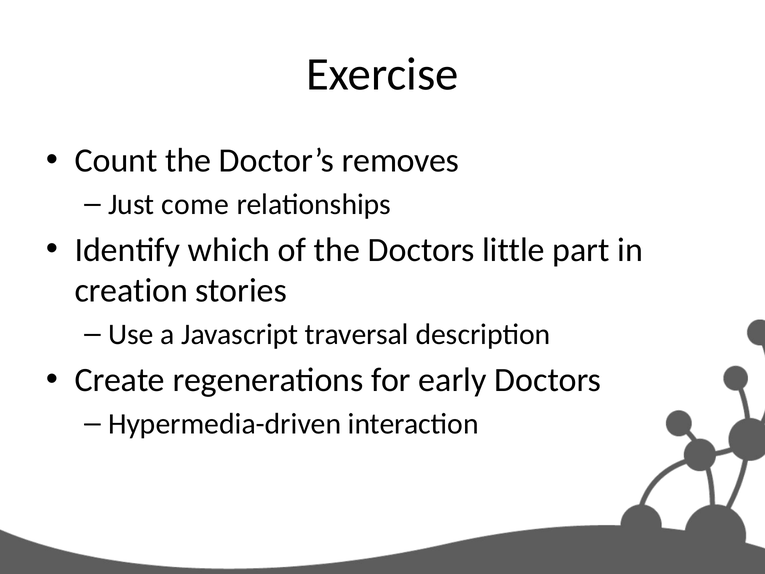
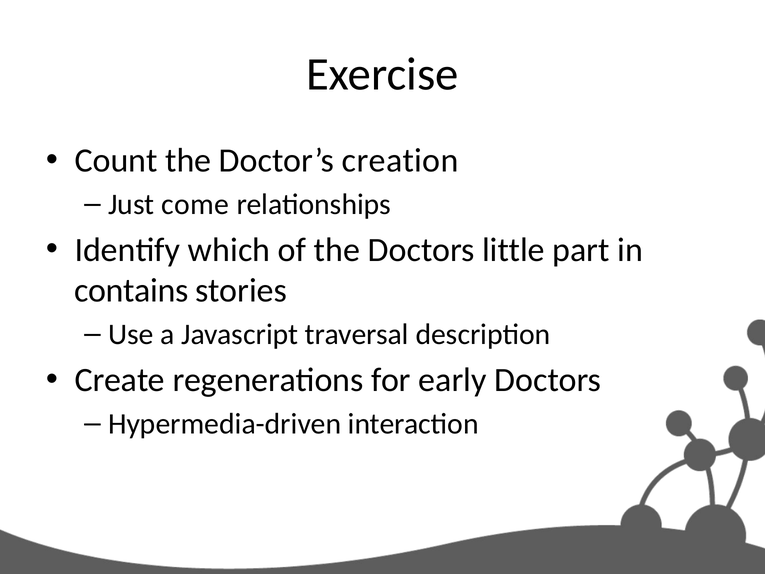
removes: removes -> creation (400, 160)
creation: creation -> contains (131, 291)
